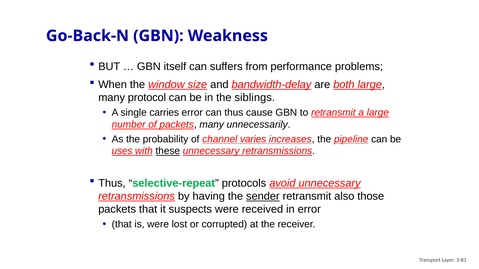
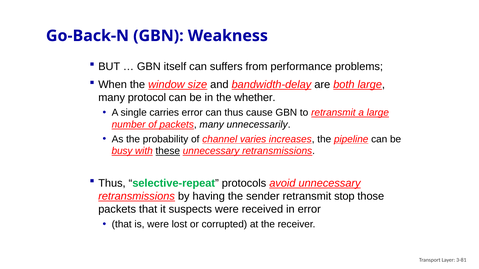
siblings: siblings -> whether (255, 98)
uses: uses -> busy (122, 151)
sender underline: present -> none (263, 197)
also: also -> stop (344, 197)
